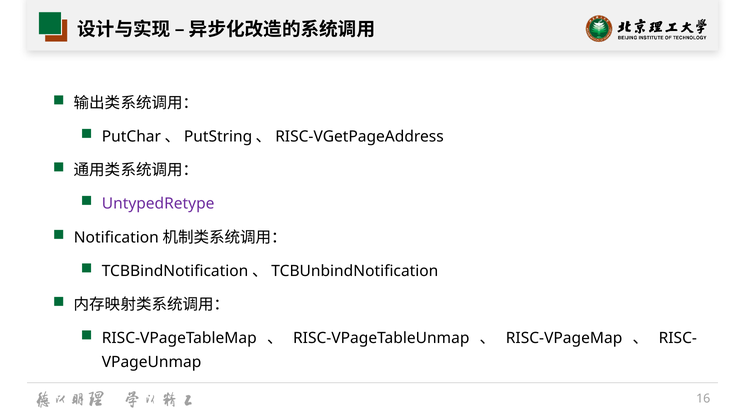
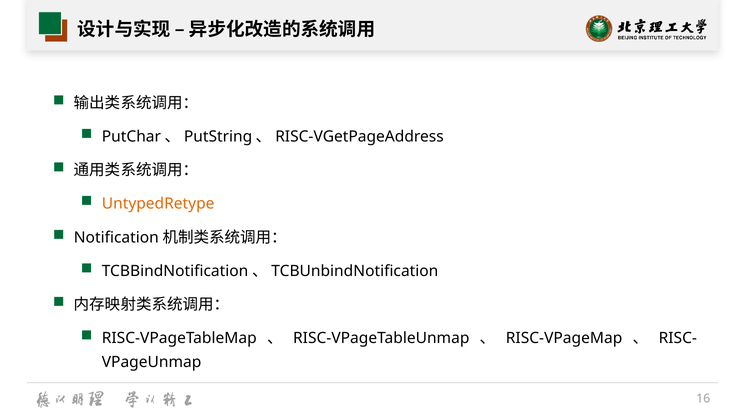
UntypedRetype colour: purple -> orange (158, 204)
